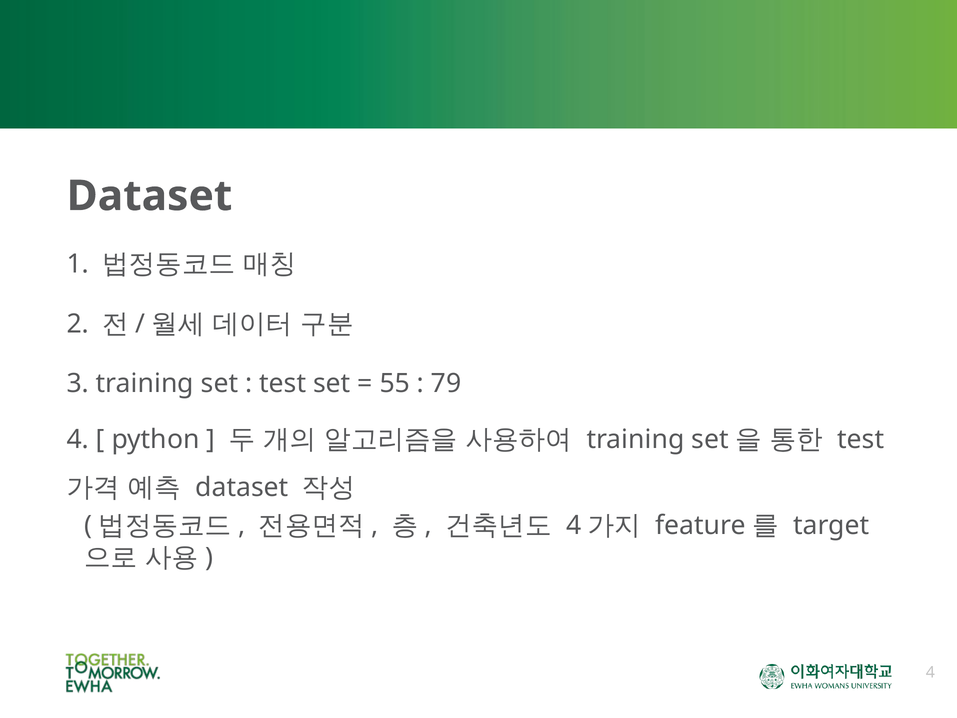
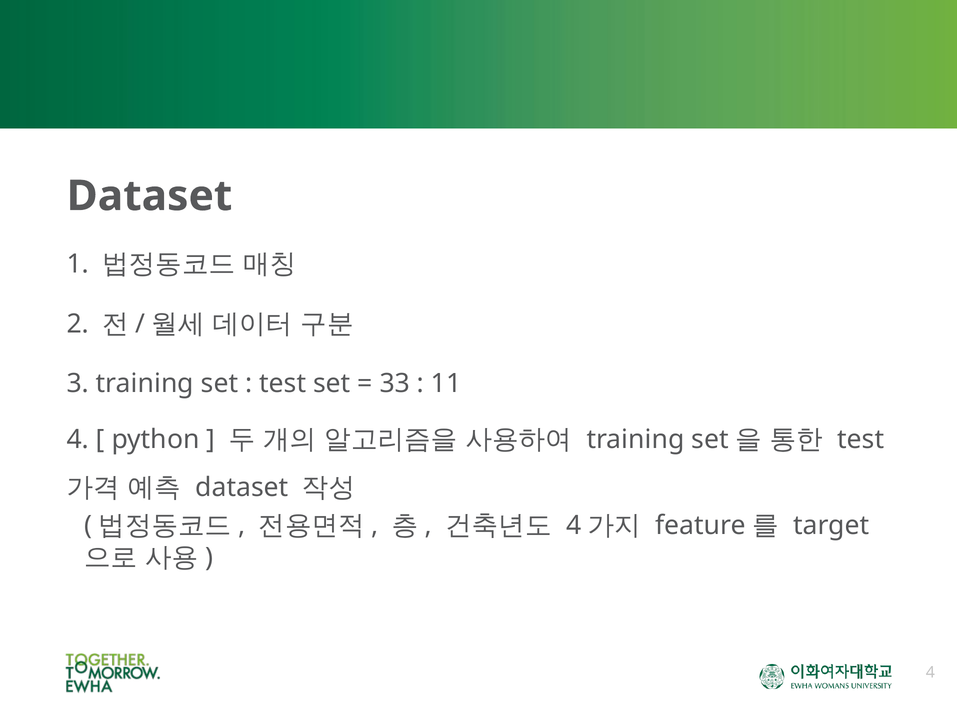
55: 55 -> 33 (395, 383)
79: 79 -> 11 (446, 383)
